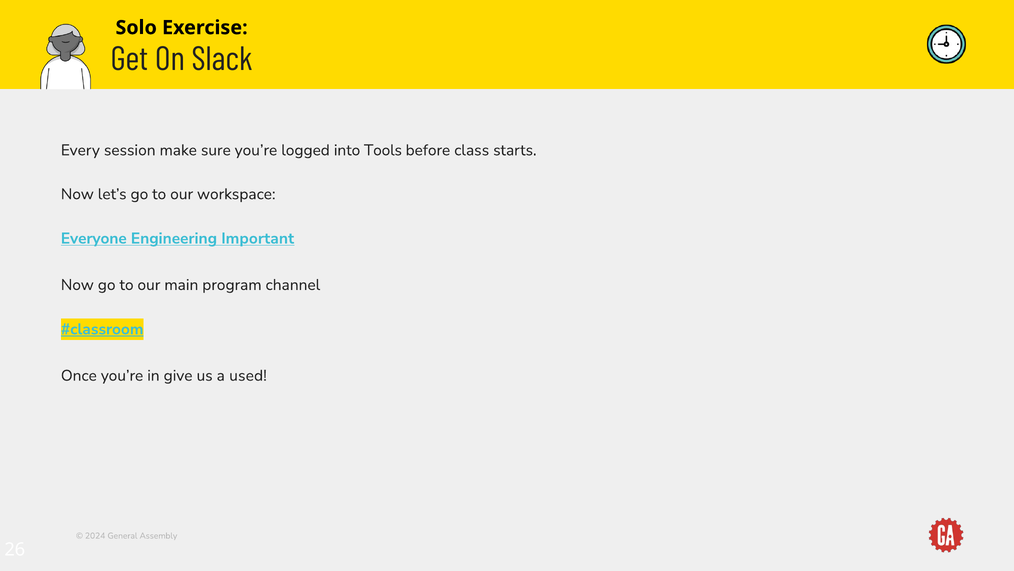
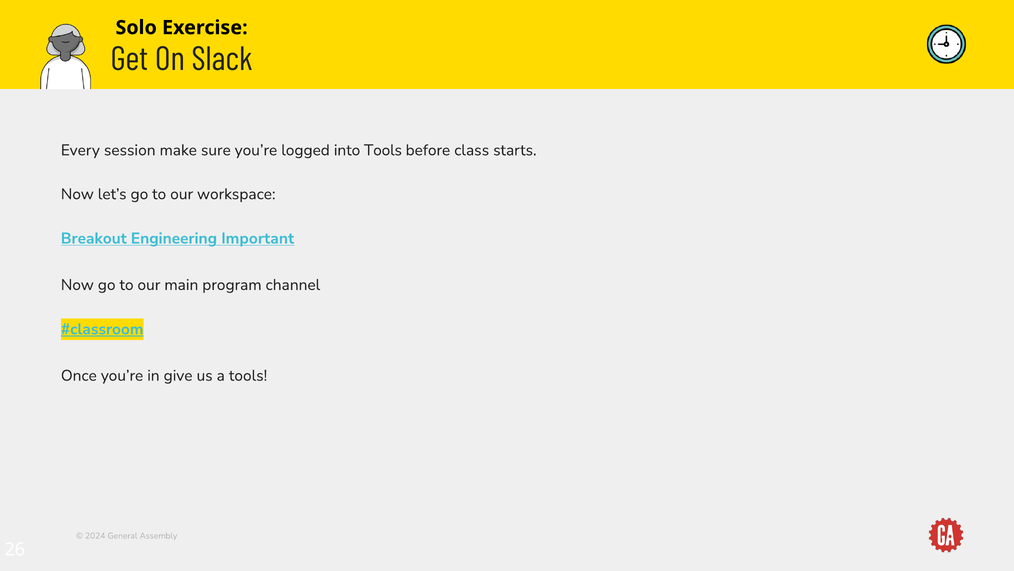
Everyone: Everyone -> Breakout (94, 238)
a used: used -> tools (248, 375)
